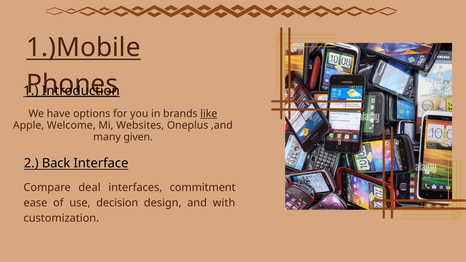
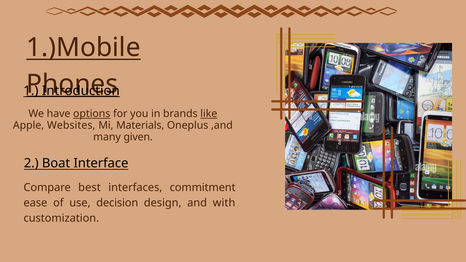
options underline: none -> present (92, 114)
Welcome: Welcome -> Websites (71, 125)
Websites: Websites -> Materials (140, 125)
Back: Back -> Boat (56, 163)
deal: deal -> best (90, 188)
